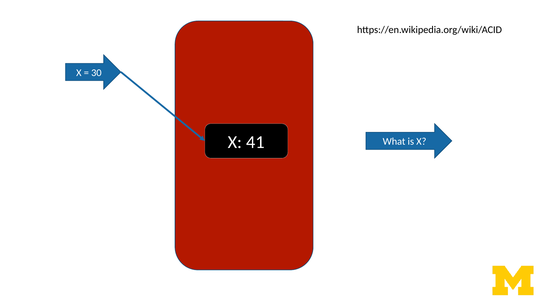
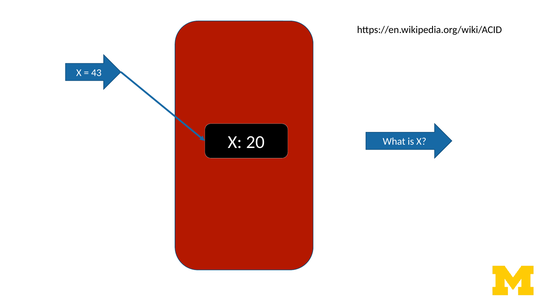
30: 30 -> 43 (96, 73)
41: 41 -> 20 (256, 142)
